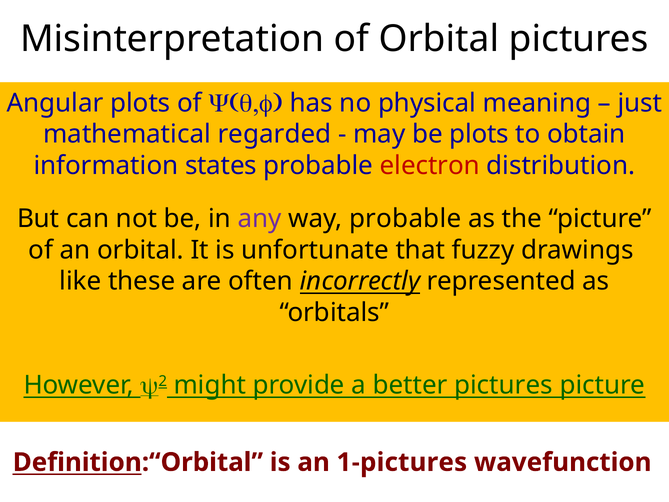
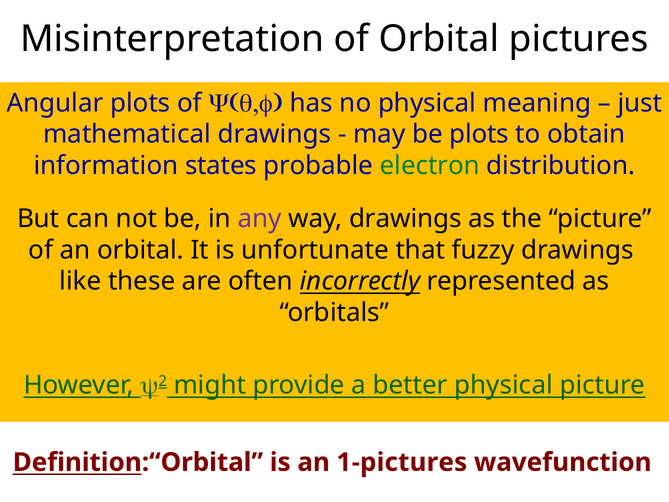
mathematical regarded: regarded -> drawings (274, 134)
electron colour: red -> green (430, 165)
way probable: probable -> drawings (405, 219)
better pictures: pictures -> physical (504, 385)
